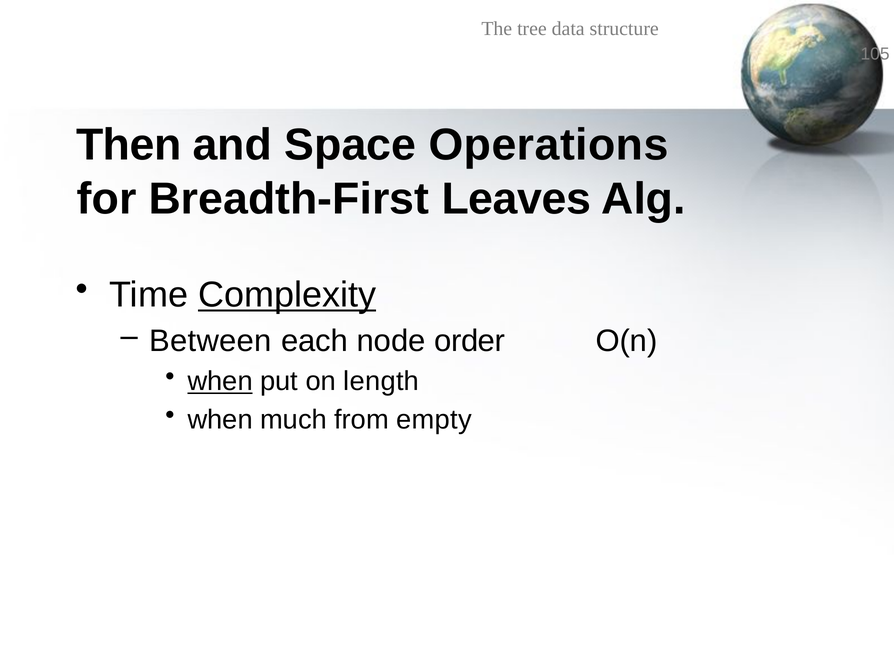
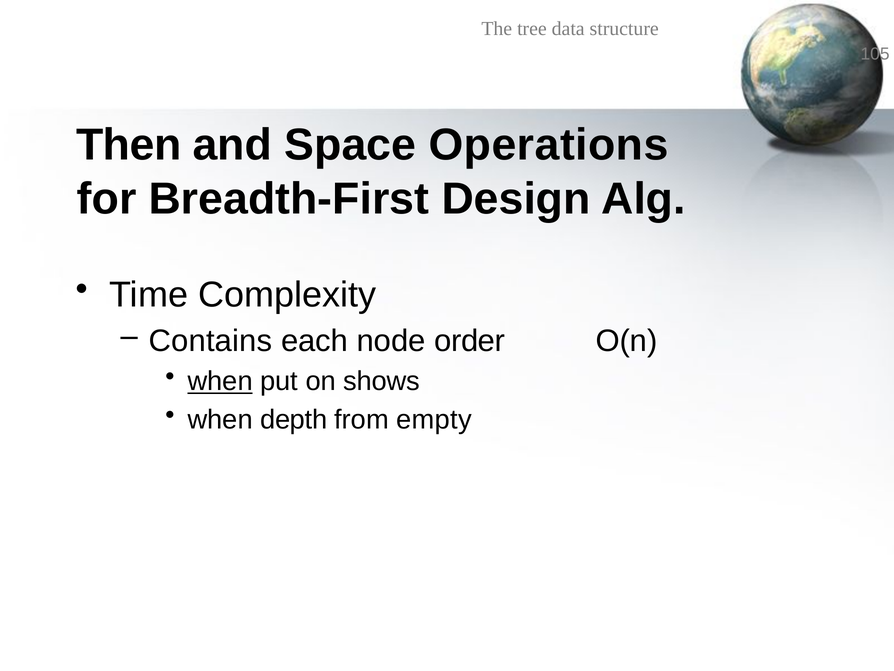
Leaves: Leaves -> Design (516, 199)
Complexity underline: present -> none (287, 295)
Between: Between -> Contains (210, 341)
length: length -> shows (382, 381)
much: much -> depth (294, 419)
